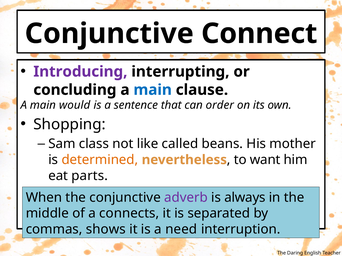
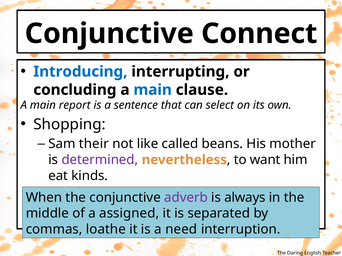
Introducing colour: purple -> blue (80, 72)
would: would -> report (75, 105)
order: order -> select (220, 105)
class: class -> their (94, 144)
determined colour: orange -> purple (100, 160)
parts: parts -> kinds (90, 176)
connects: connects -> assigned (129, 214)
shows: shows -> loathe (106, 230)
